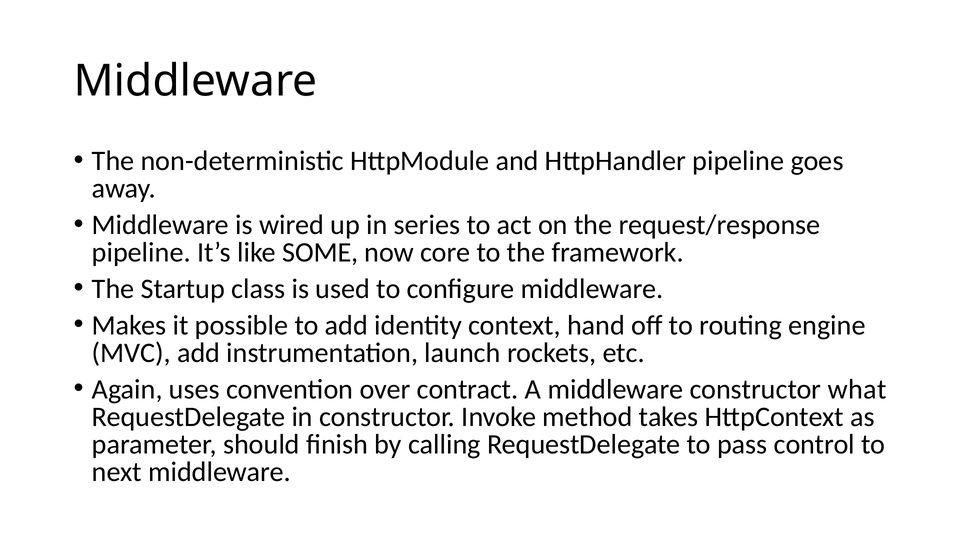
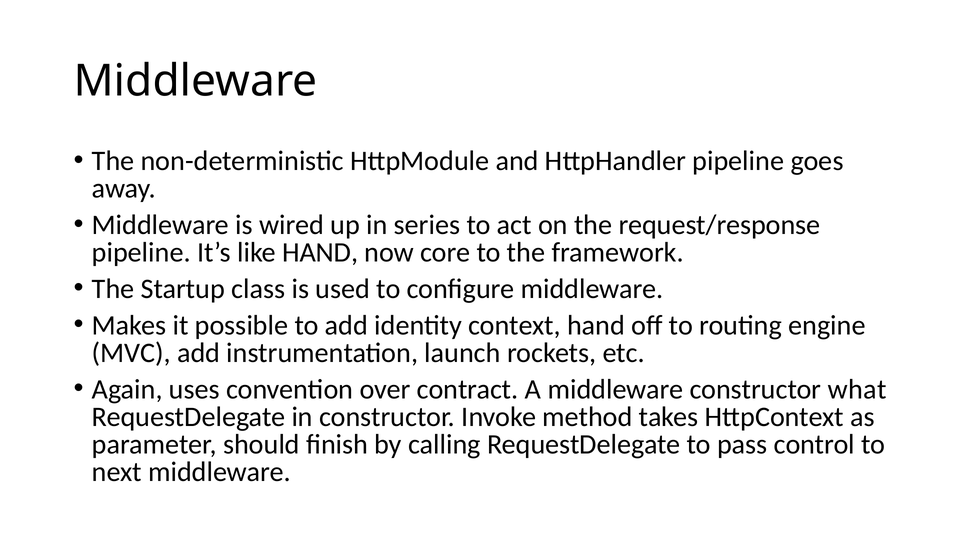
like SOME: SOME -> HAND (320, 252)
